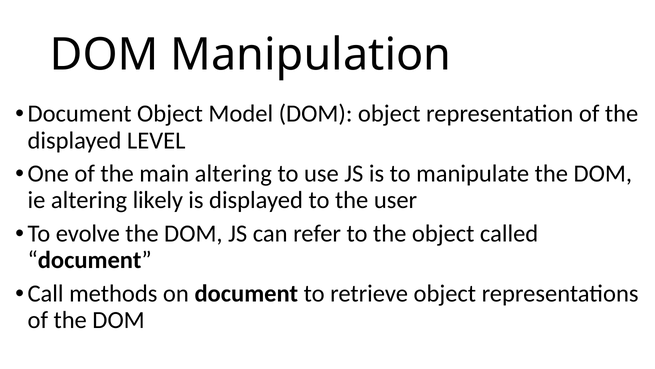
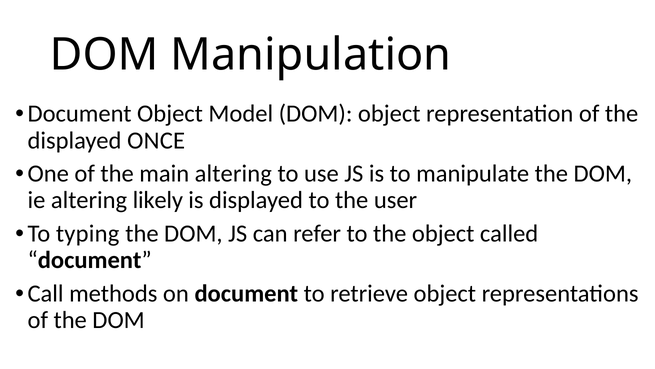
LEVEL: LEVEL -> ONCE (156, 140)
evolve: evolve -> typing (88, 233)
